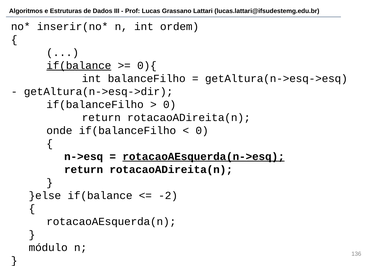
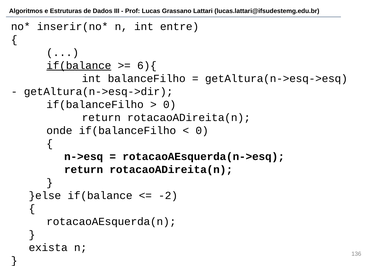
ordem: ordem -> entre (180, 26)
0){: 0){ -> 6){ (147, 65)
rotacaoAEsquerda(n->esq underline: present -> none (204, 156)
módulo: módulo -> exista (48, 247)
